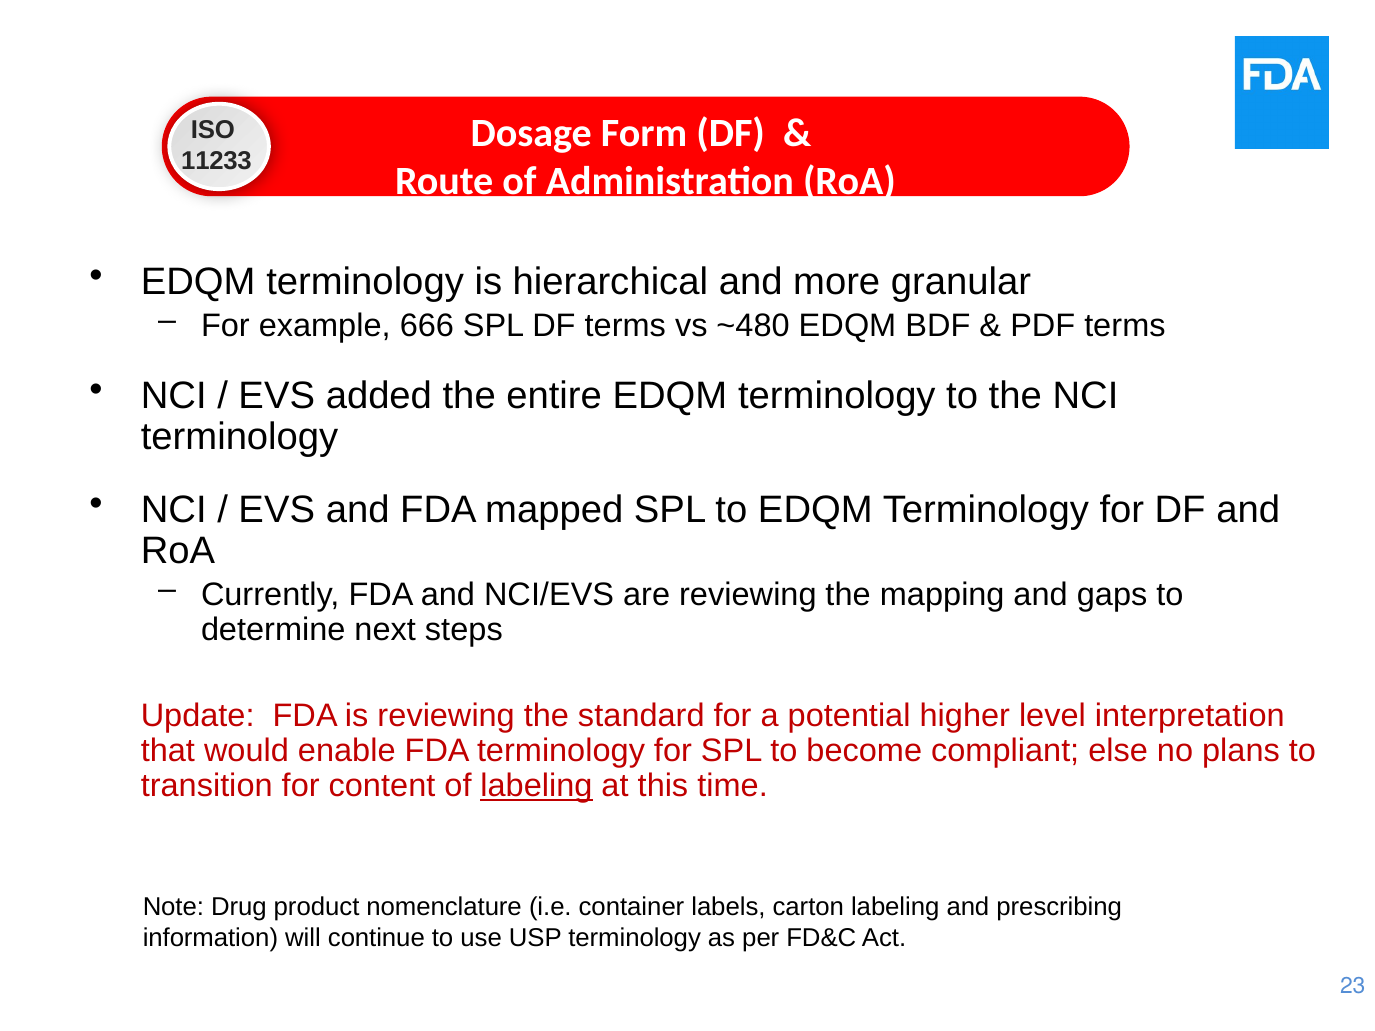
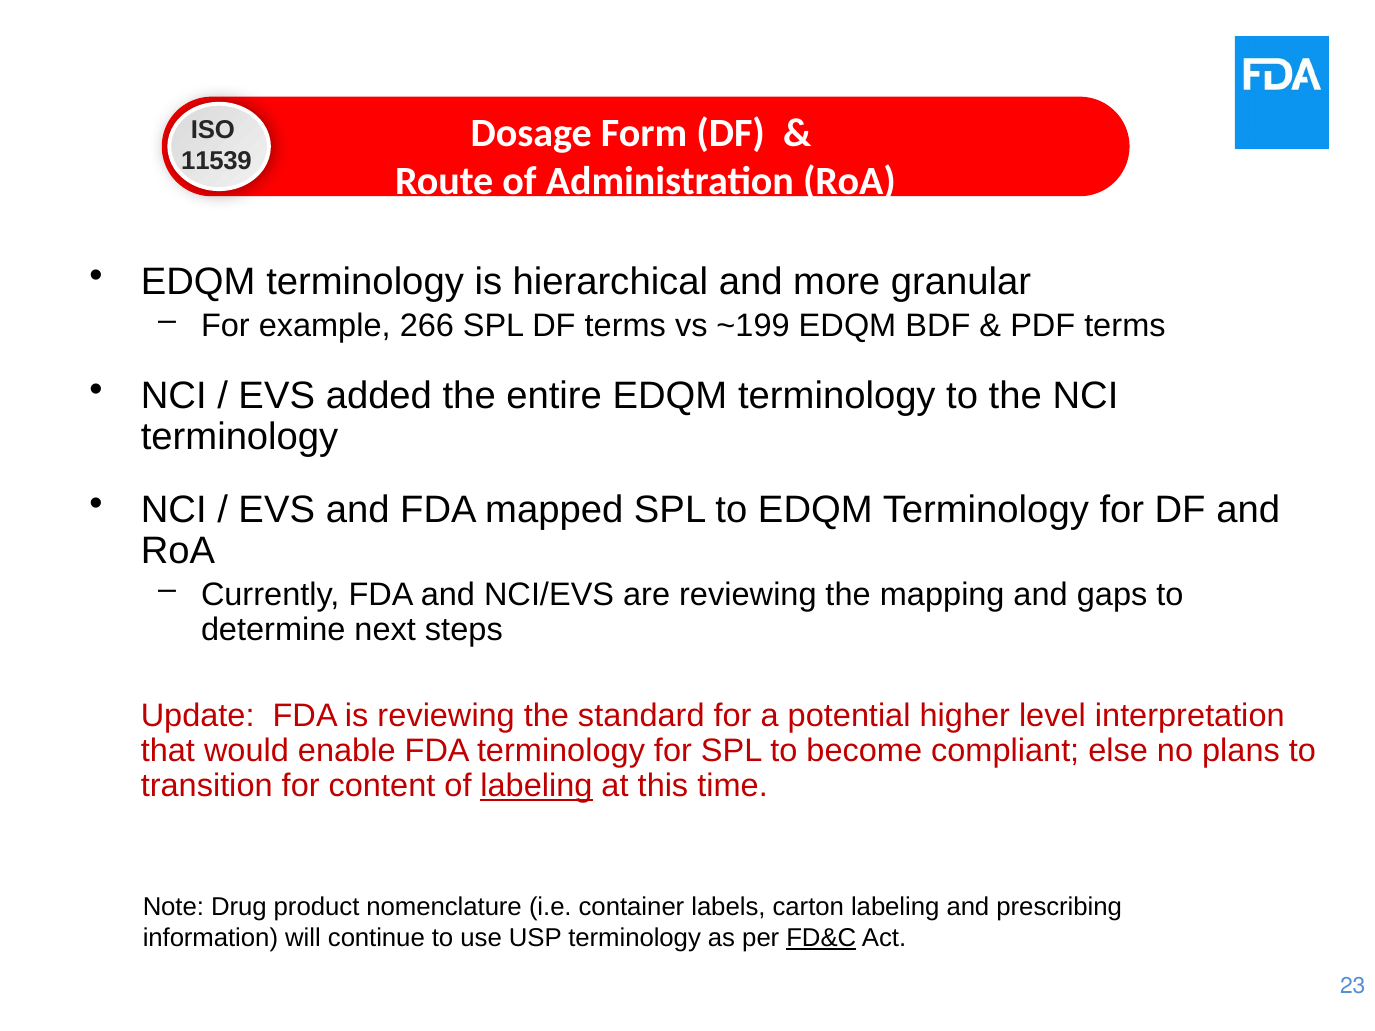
11233: 11233 -> 11539 (217, 161)
666: 666 -> 266 (427, 326)
~480: ~480 -> ~199 (753, 326)
FD&C underline: none -> present (821, 938)
